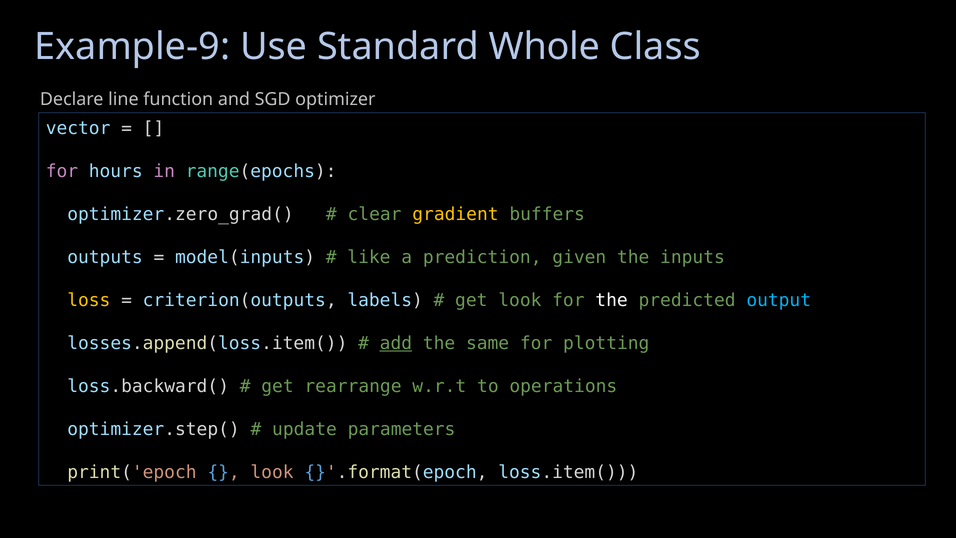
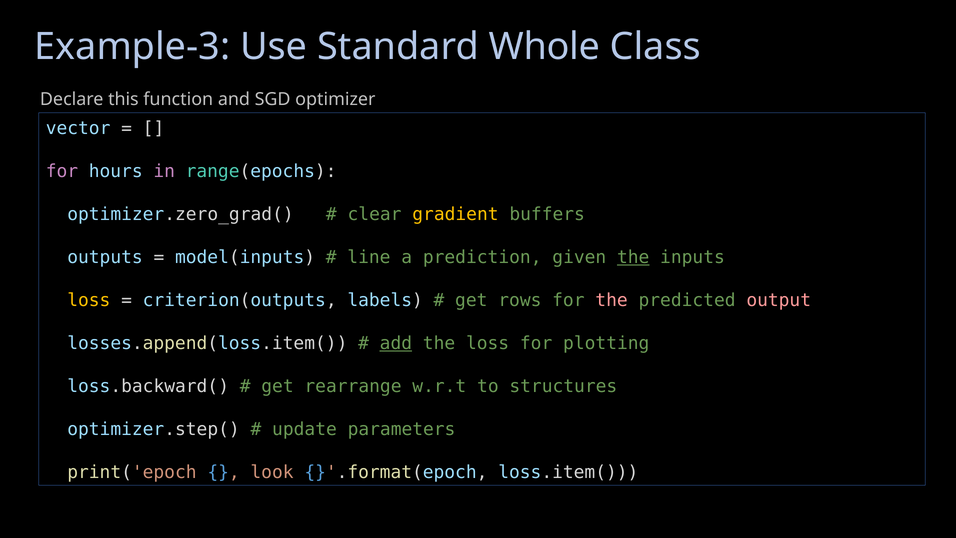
Example-9: Example-9 -> Example-3 (132, 47)
line: line -> this (123, 99)
like: like -> line (369, 257)
the underline: none -> present (633, 257)
get look: look -> rows (520, 300)
the colour: white -> pink (612, 300)
output colour: light blue -> pink (779, 300)
the same: same -> loss (488, 343)
operations: operations -> structures (563, 386)
